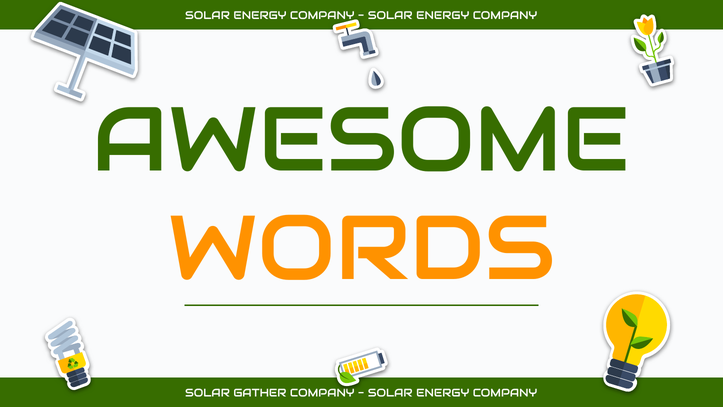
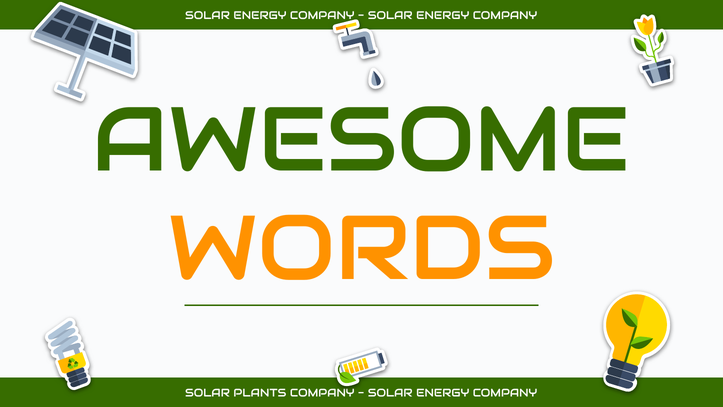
GATHER: GATHER -> PLANTS (260, 393)
